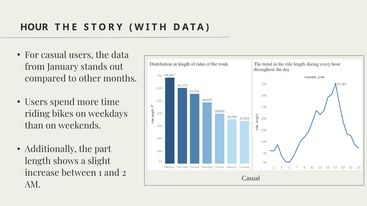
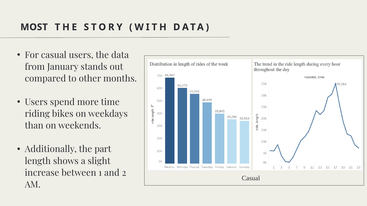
HOUR: HOUR -> MOST (34, 27)
